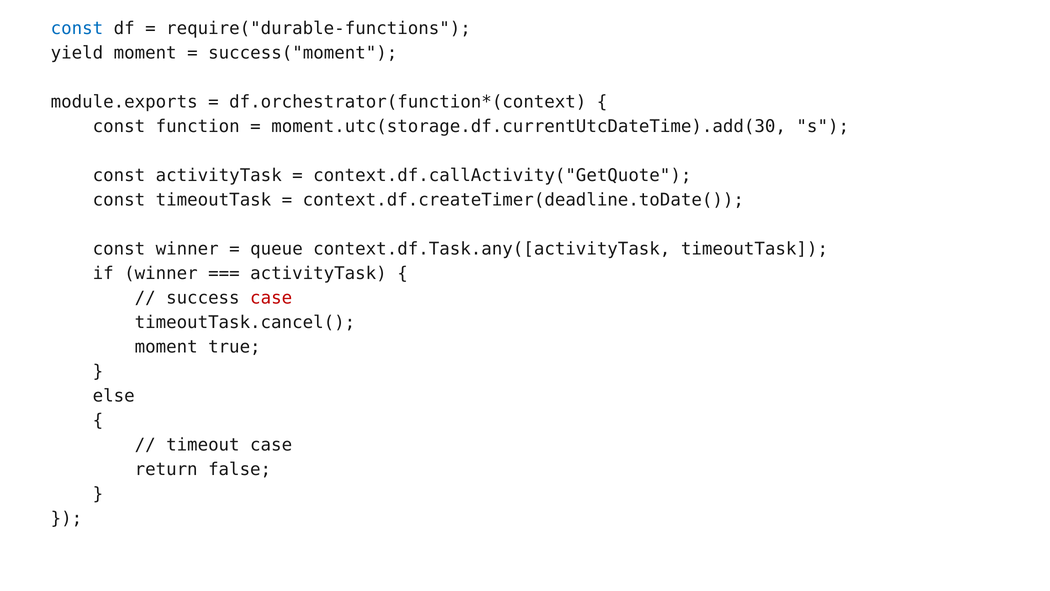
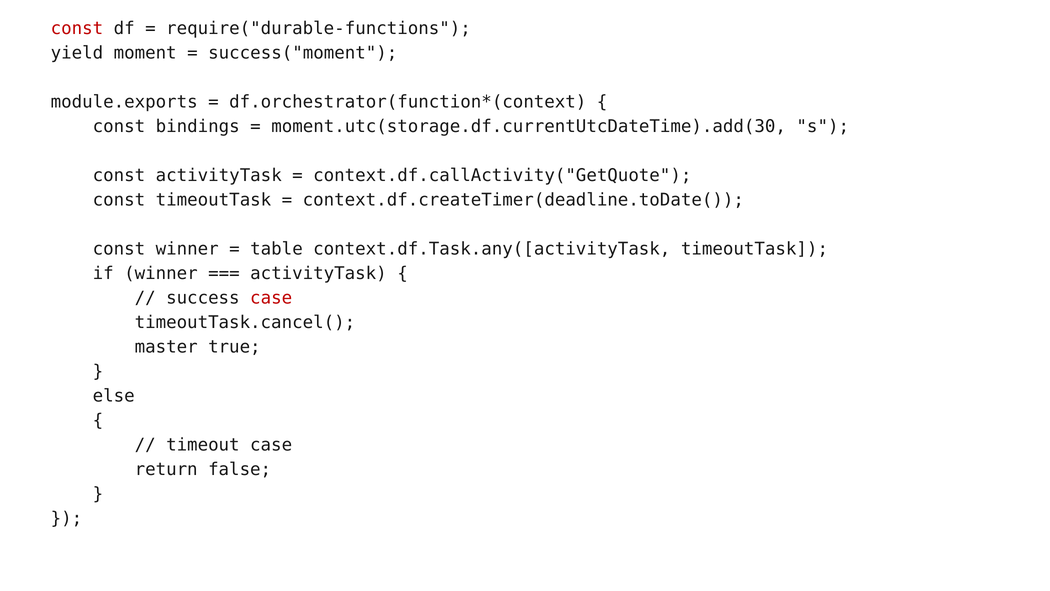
const colour: blue -> red (77, 28)
function: function -> bindings (198, 126)
queue: queue -> table (277, 249)
moment: moment -> master (166, 347)
